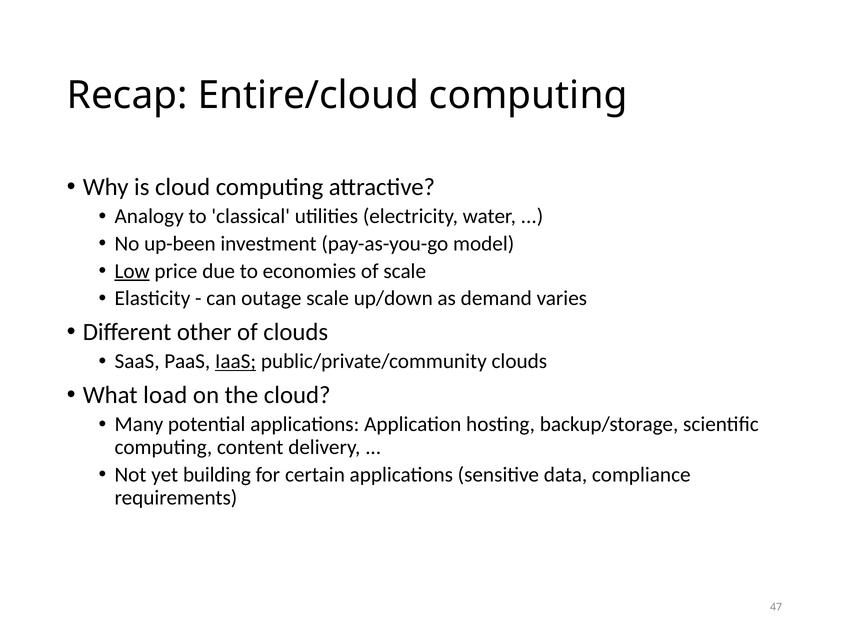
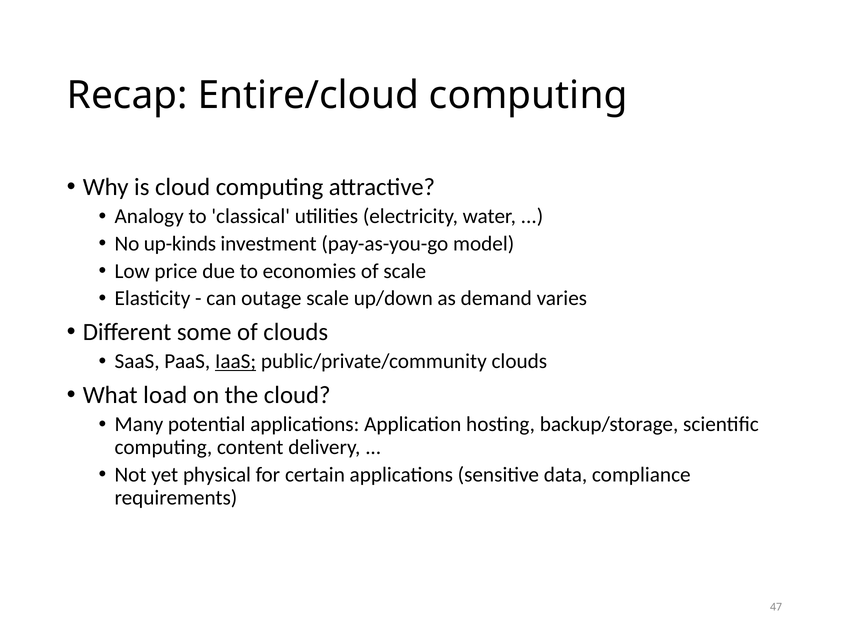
up-been: up-been -> up-kinds (180, 244)
Low underline: present -> none (132, 271)
other: other -> some (204, 332)
building: building -> physical (217, 474)
